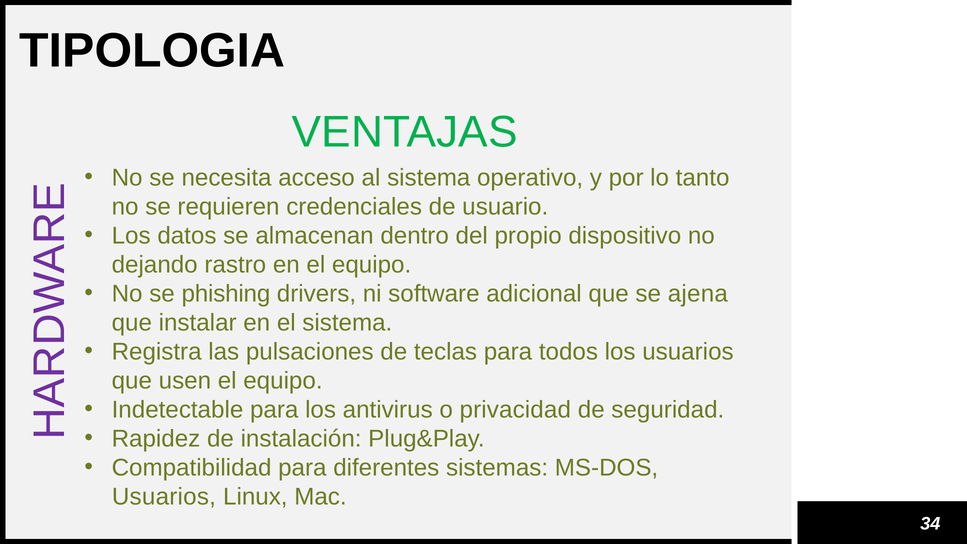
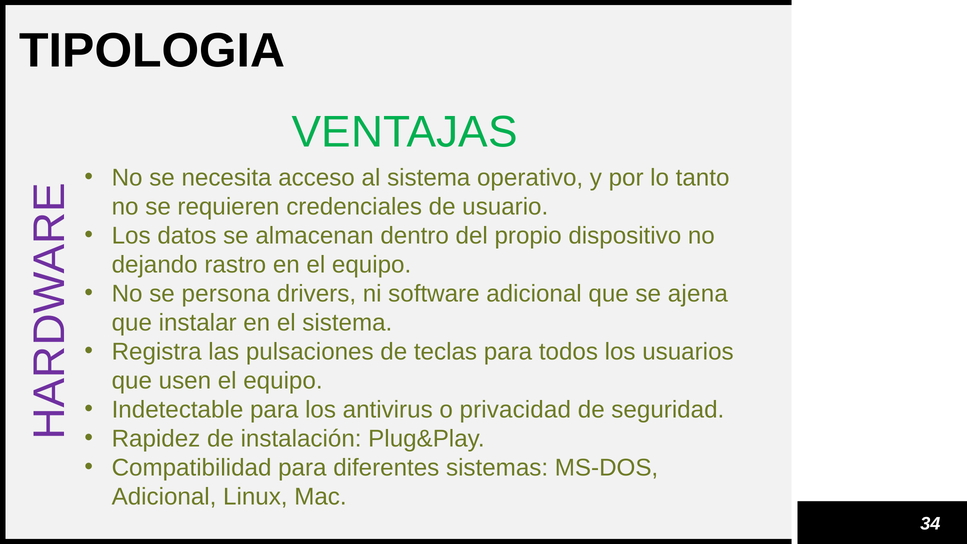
phishing: phishing -> persona (226, 294)
Usuarios: Usuarios -> Adicional (164, 497)
